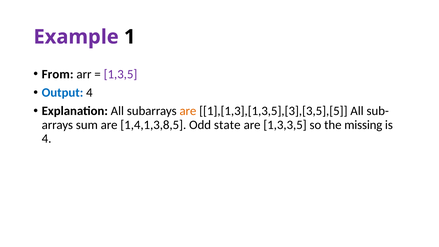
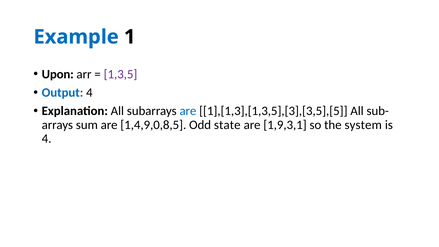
Example colour: purple -> blue (76, 37)
From: From -> Upon (58, 74)
are colour: orange -> blue (188, 111)
1,4,1,3,8,5: 1,4,1,3,8,5 -> 1,4,9,0,8,5 (153, 125)
1,3,3,5: 1,3,3,5 -> 1,9,3,1 (285, 125)
missing: missing -> system (363, 125)
